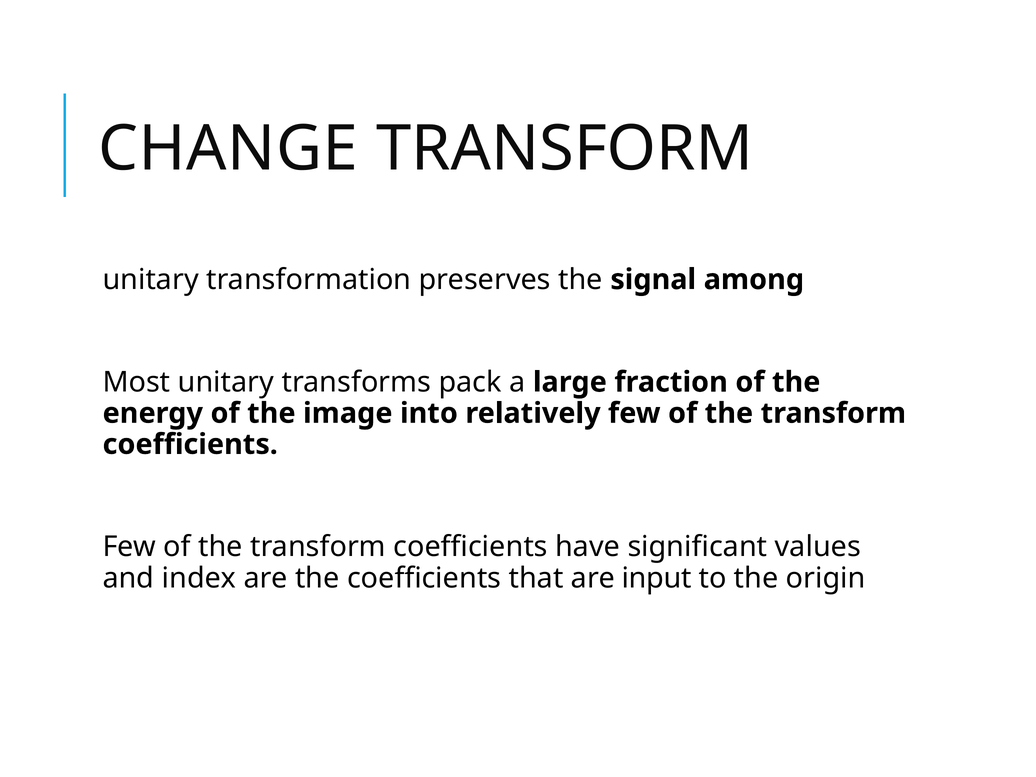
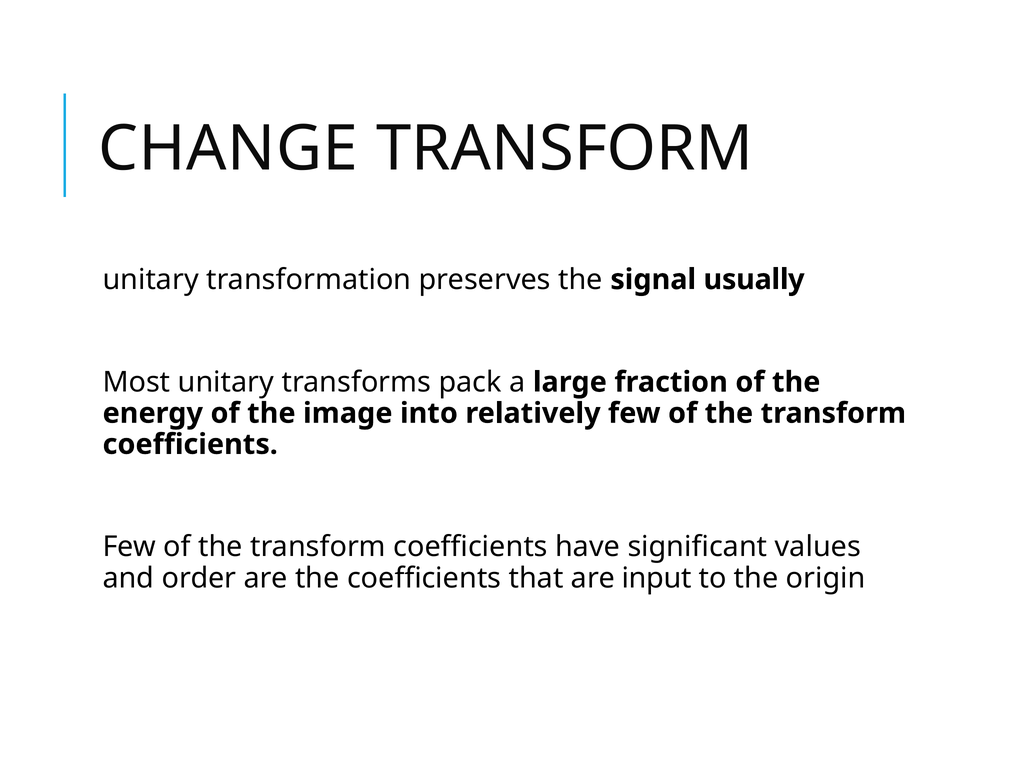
among: among -> usually (754, 280)
index: index -> order (199, 578)
